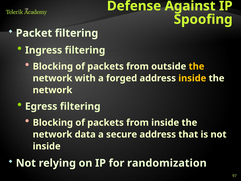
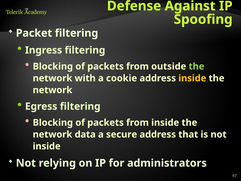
the colour: yellow -> light green (197, 66)
forged: forged -> cookie (122, 78)
randomization: randomization -> administrators (167, 163)
